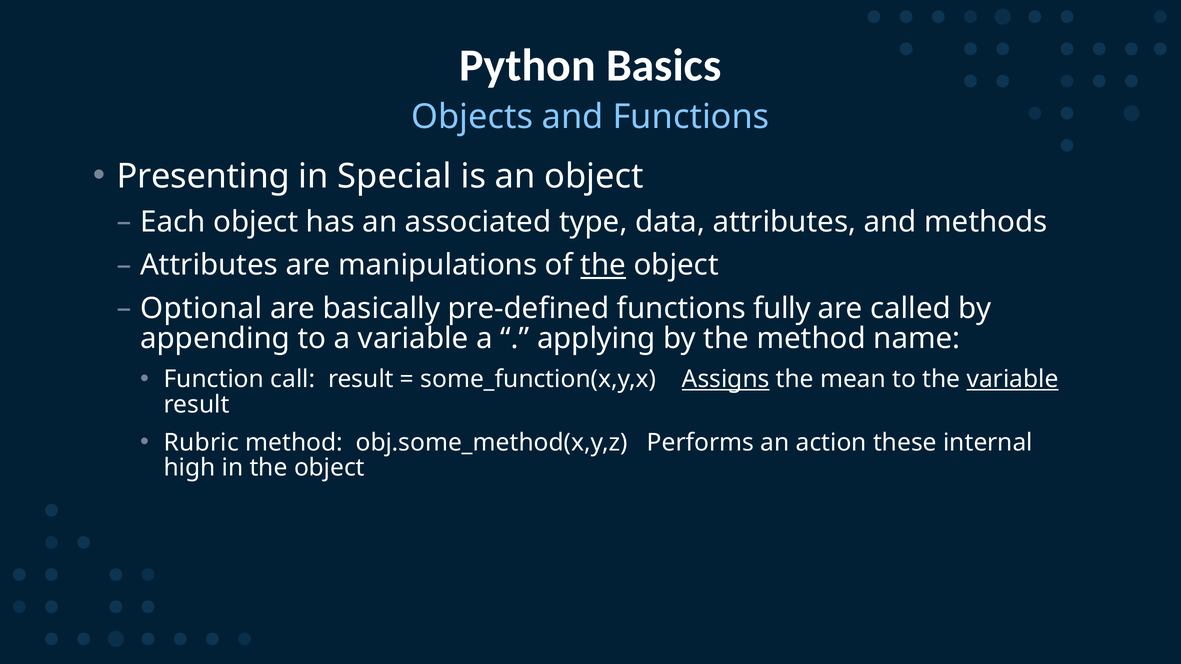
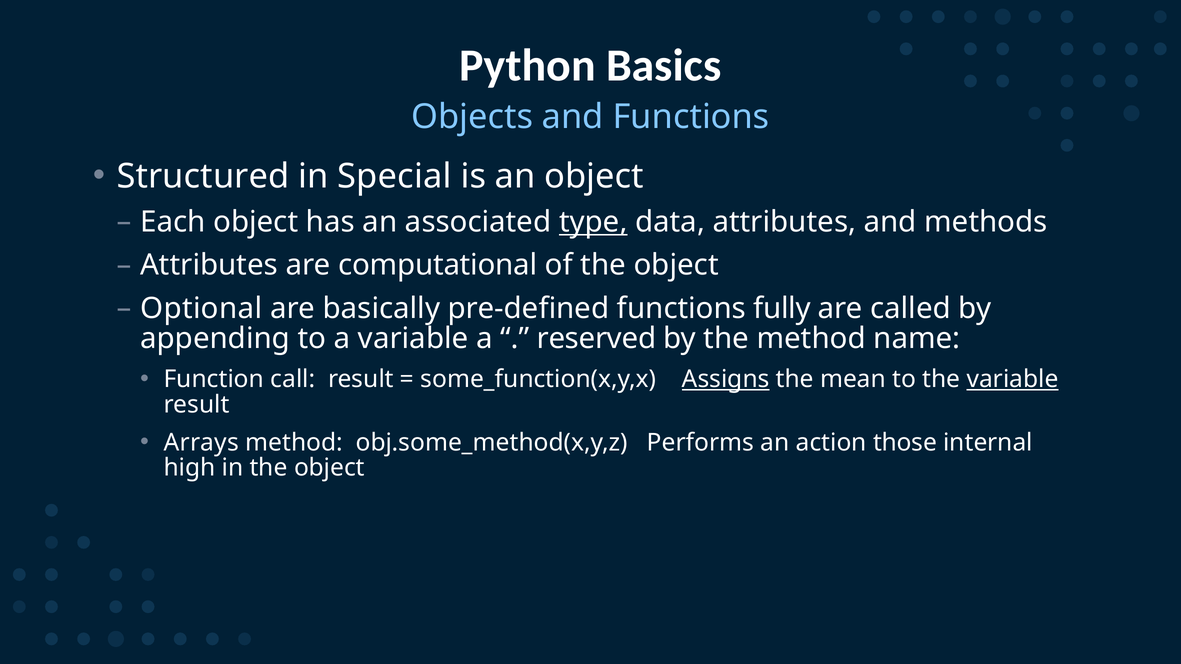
Presenting: Presenting -> Structured (203, 176)
type underline: none -> present (593, 222)
manipulations: manipulations -> computational (438, 265)
the underline: present -> none (603, 265)
applying: applying -> reserved (596, 339)
Rubric: Rubric -> Arrays (201, 443)
these: these -> those (905, 443)
